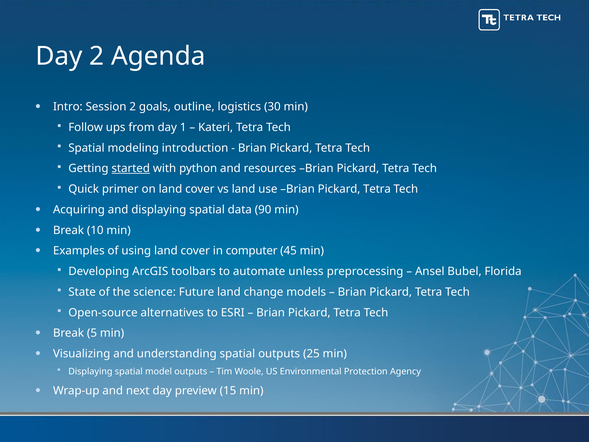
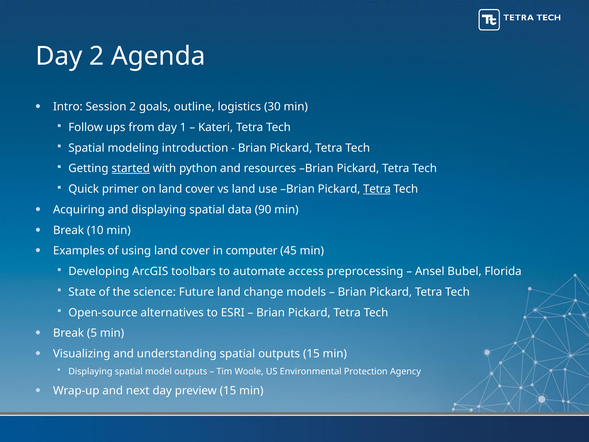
Tetra underline: none -> present (377, 189)
unless: unless -> access (306, 271)
outputs 25: 25 -> 15 (311, 354)
